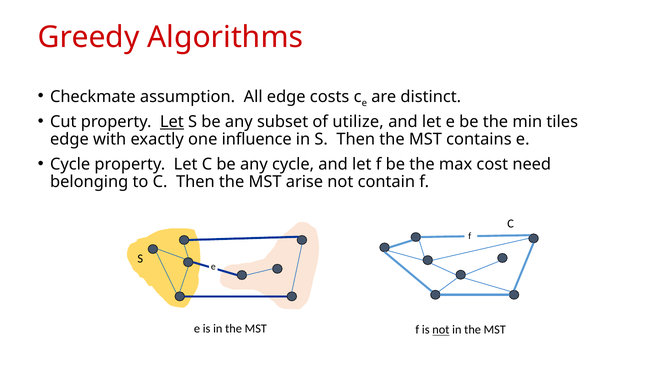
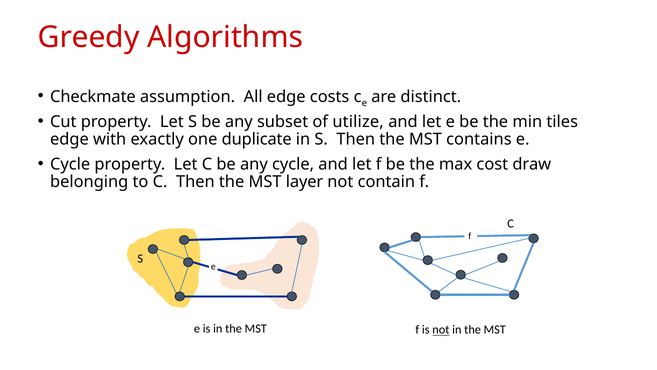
Let underline: present -> none (172, 122)
influence: influence -> duplicate (257, 139)
need: need -> draw (532, 164)
arise: arise -> layer (305, 182)
